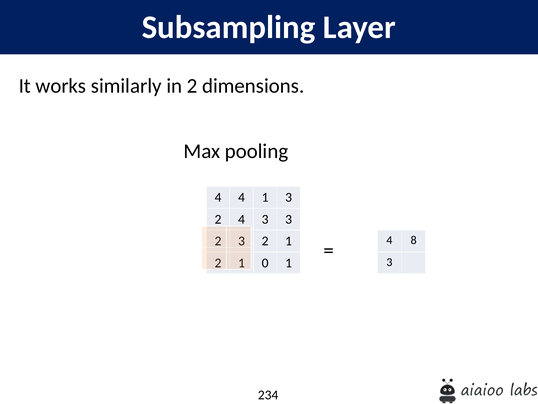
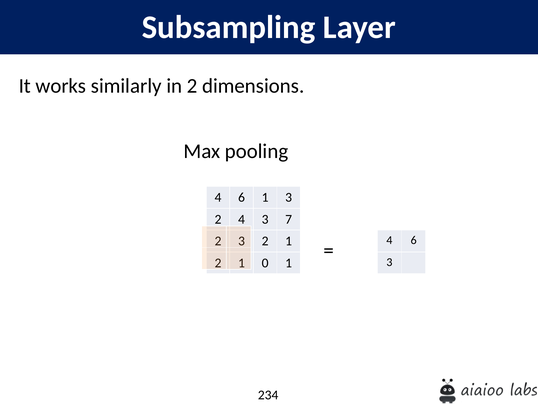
4: 4 -> 6 (242, 197)
3 3: 3 -> 7 (289, 219)
8: 8 -> 6 (414, 240)
